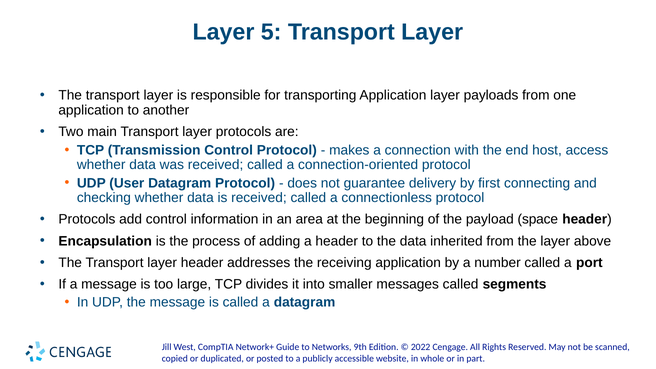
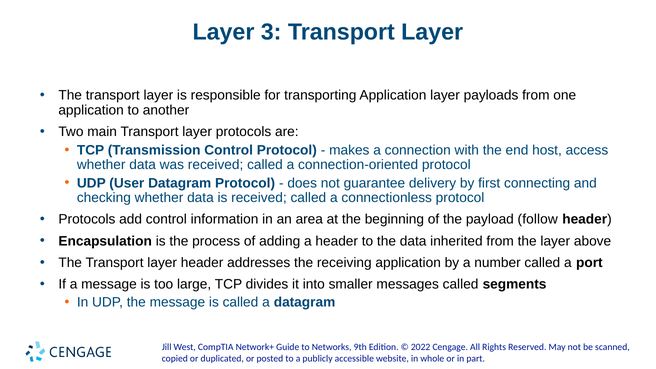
5: 5 -> 3 (271, 32)
space: space -> follow (538, 219)
